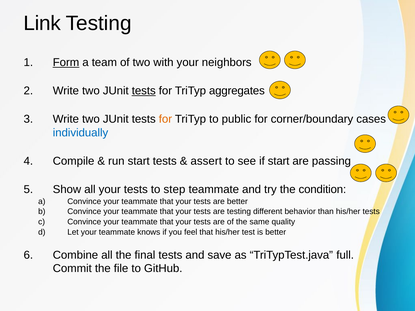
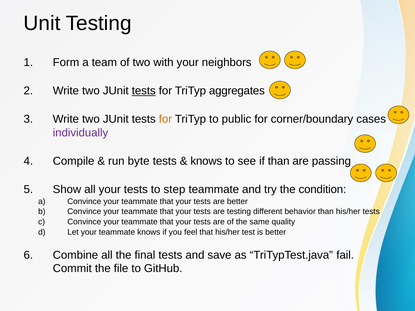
Link: Link -> Unit (42, 23)
Form underline: present -> none (66, 62)
individually colour: blue -> purple (80, 133)
run start: start -> byte (139, 161)
assert: assert -> knows (206, 161)
if start: start -> than (279, 161)
full: full -> fail (345, 255)
